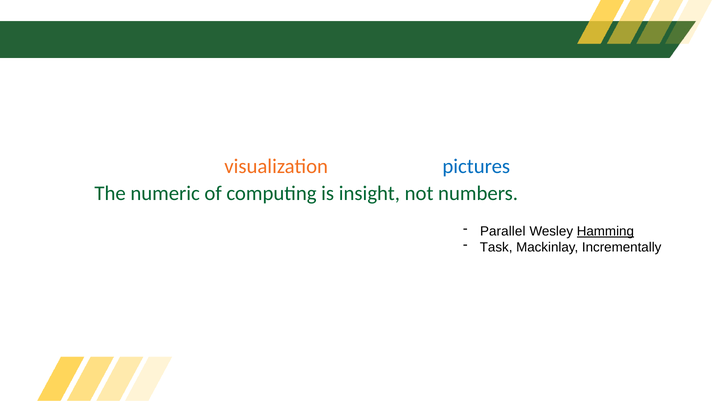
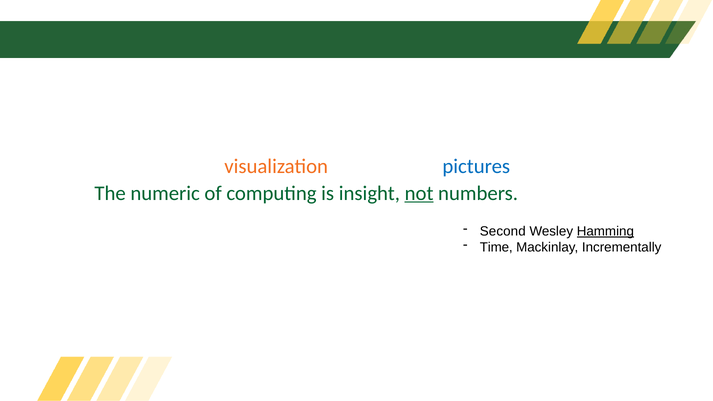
not underline: none -> present (419, 193)
Parallel: Parallel -> Second (503, 231)
Task: Task -> Time (496, 247)
